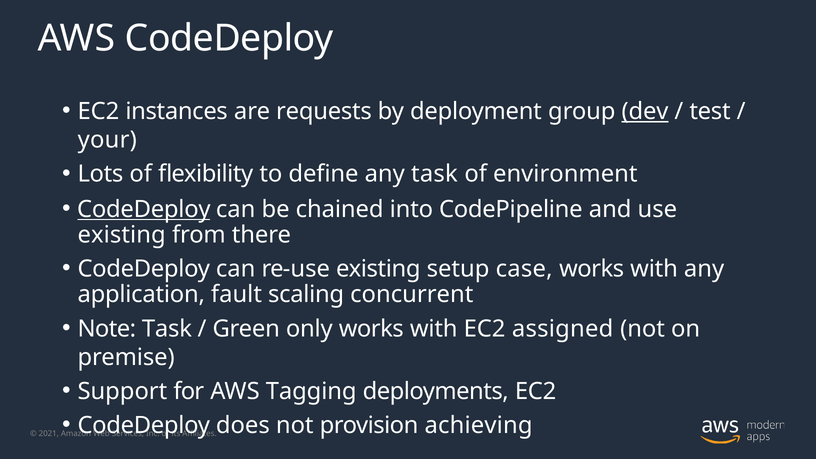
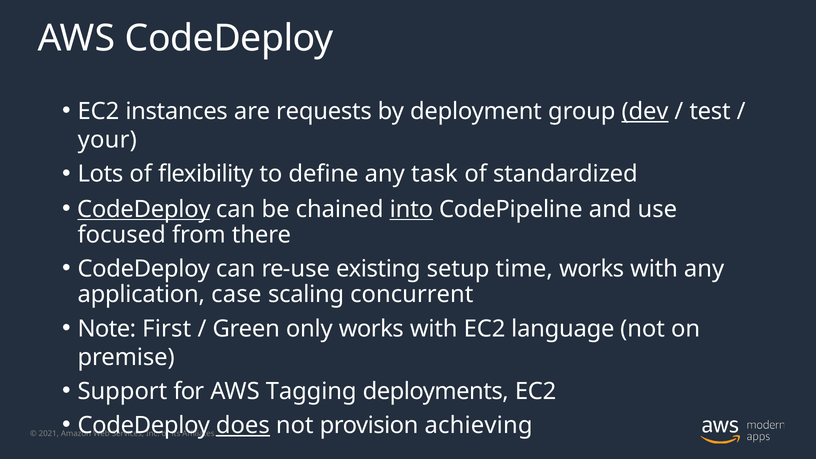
environment: environment -> standardized (565, 174)
into underline: none -> present (411, 209)
existing: existing -> focused (122, 235)
case: case -> time (524, 269)
fault: fault -> case (236, 294)
Note Task: Task -> First (167, 329)
assigned: assigned -> language (563, 329)
does underline: none -> present (243, 425)
